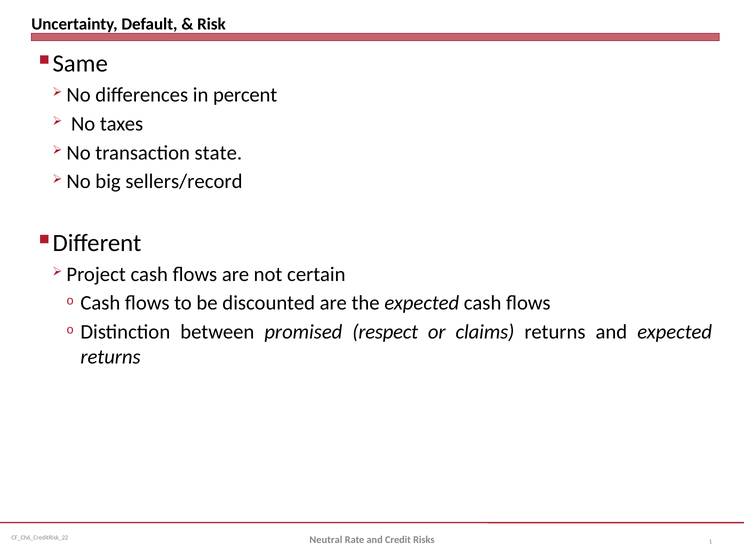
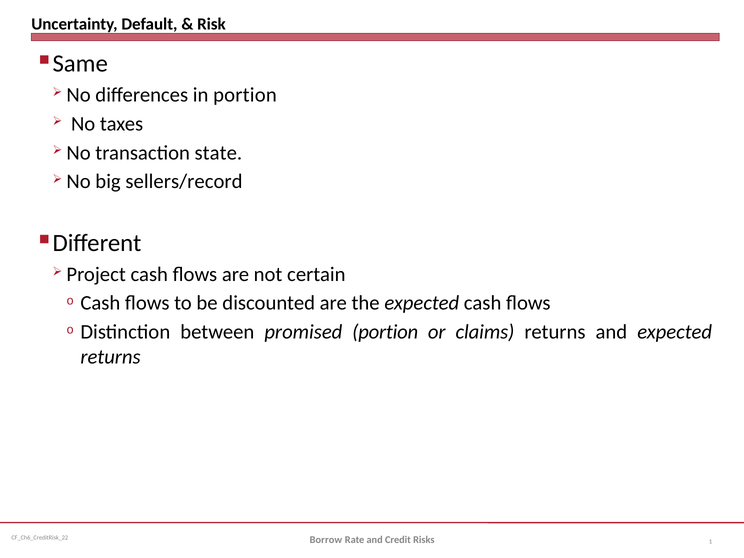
in percent: percent -> portion (245, 95)
promised respect: respect -> portion (385, 332)
Neutral: Neutral -> Borrow (326, 540)
